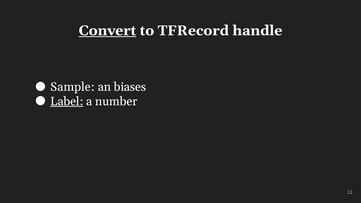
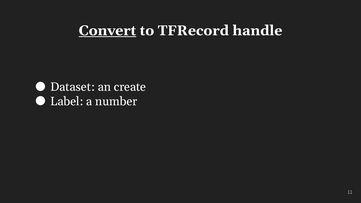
Sample: Sample -> Dataset (73, 87)
biases: biases -> create (130, 87)
Label underline: present -> none (67, 101)
